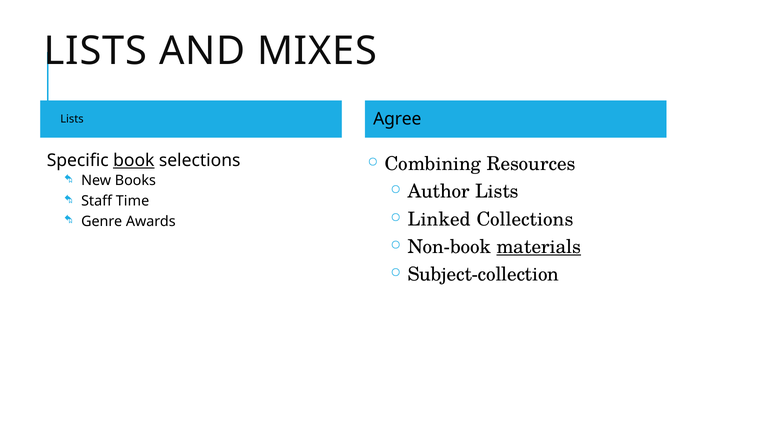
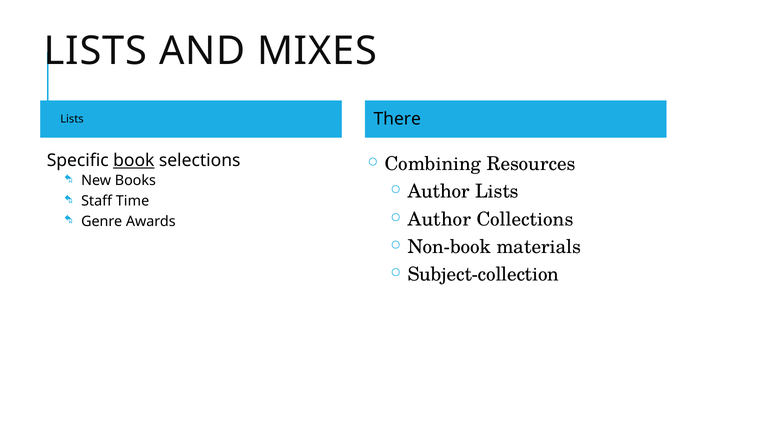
Agree: Agree -> There (397, 119)
Linked: Linked -> Author (439, 219)
materials underline: present -> none (539, 247)
